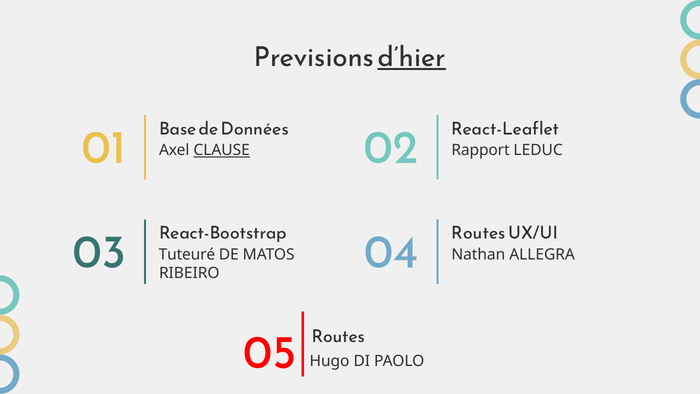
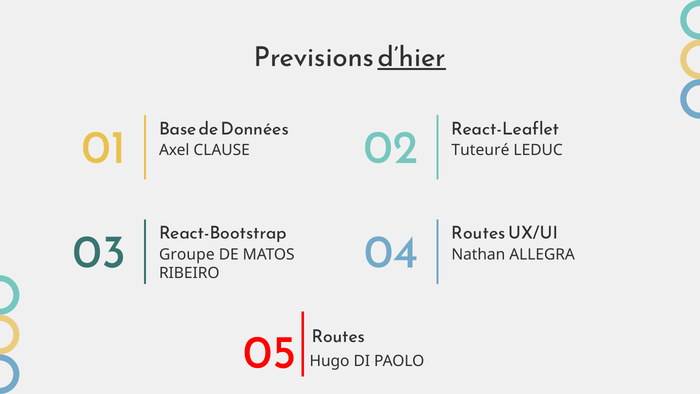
CLAUSE underline: present -> none (222, 150)
Rapport: Rapport -> Tuteuré (480, 150)
Tuteuré: Tuteuré -> Groupe (187, 254)
